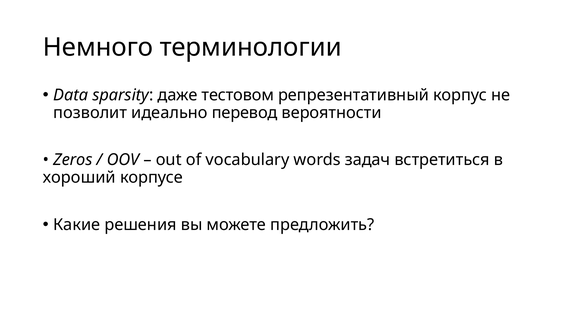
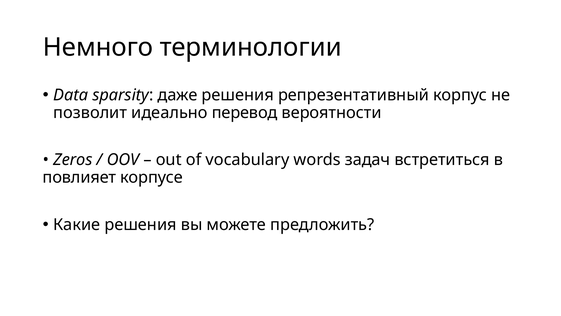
даже тестовом: тестовом -> решения (238, 95)
хороший: хороший -> повлияет (79, 177)
